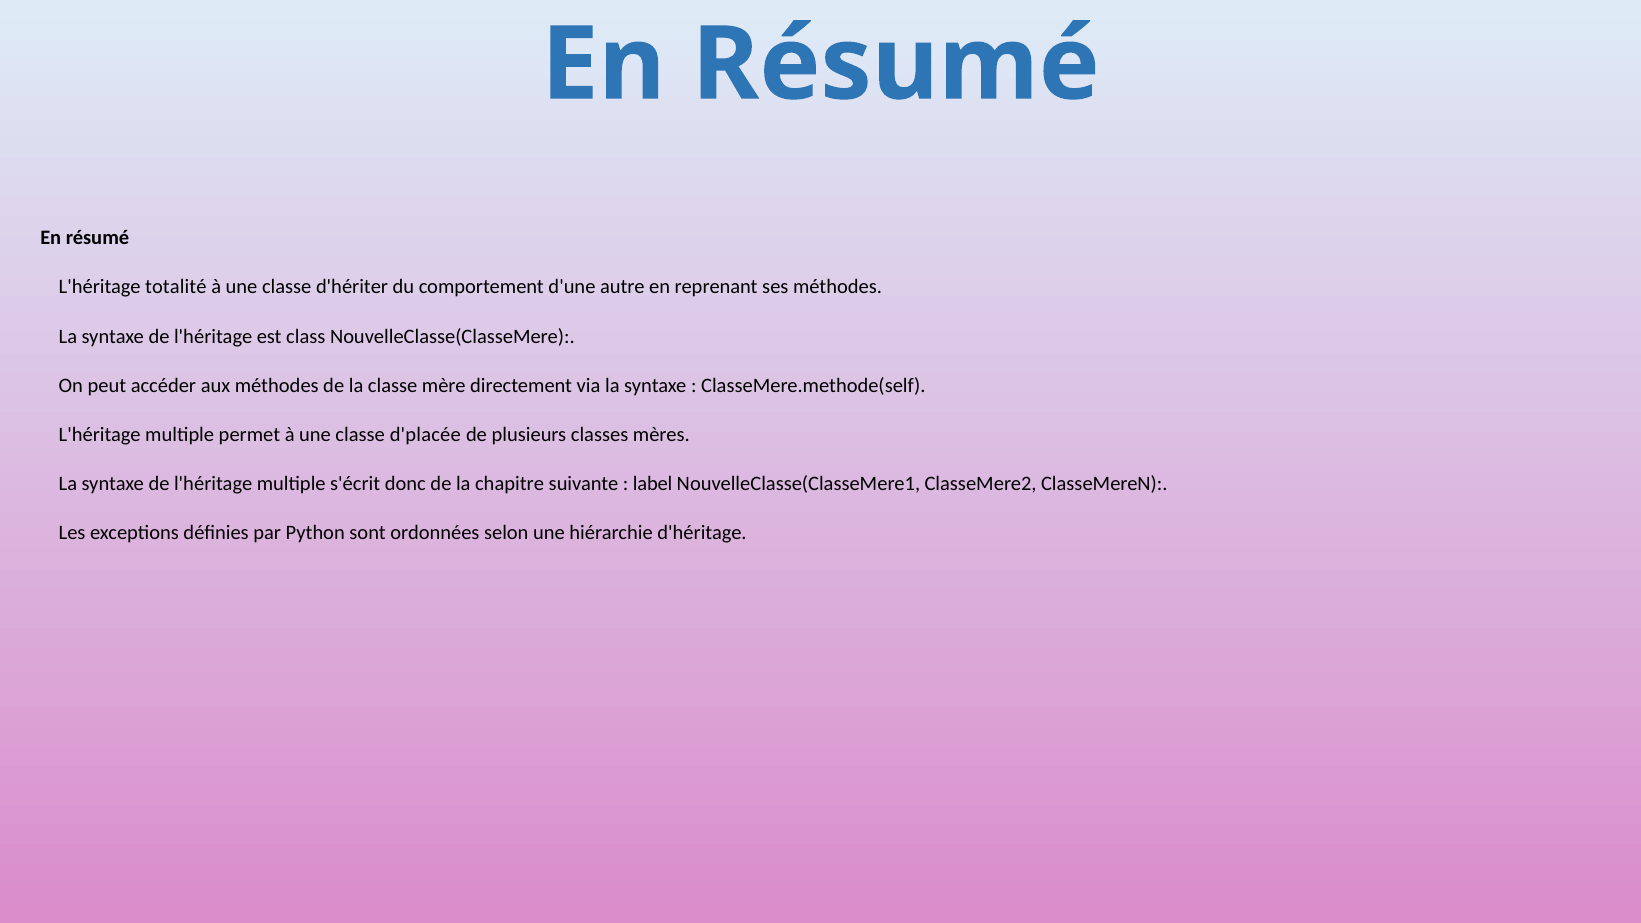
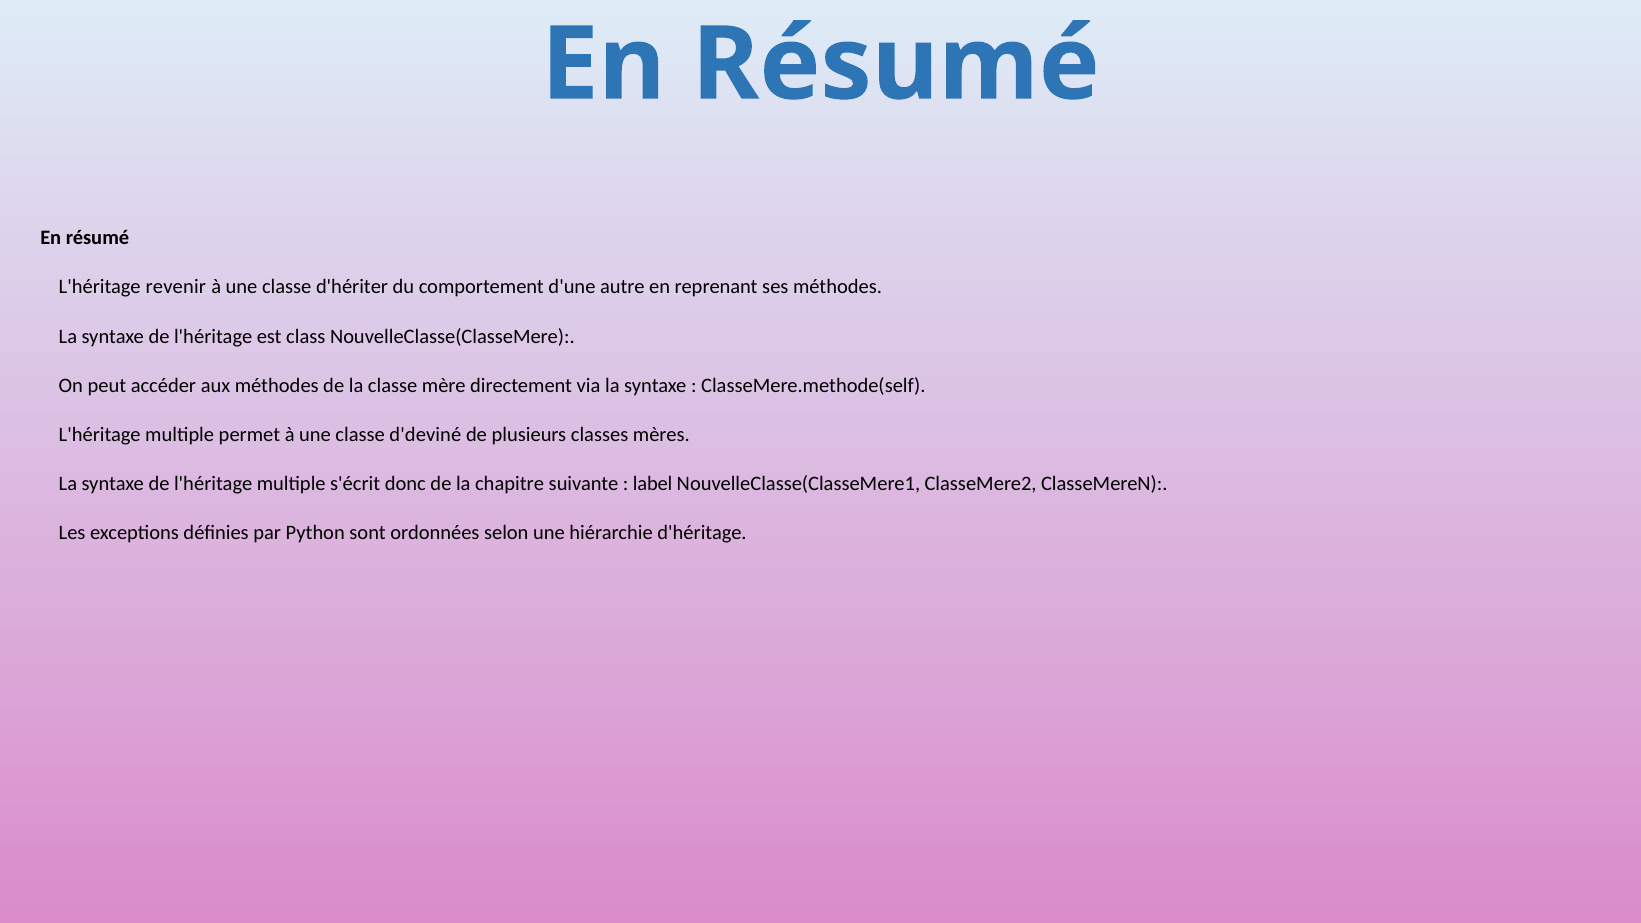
totalité: totalité -> revenir (176, 287)
d'placée: d'placée -> d'deviné (425, 435)
